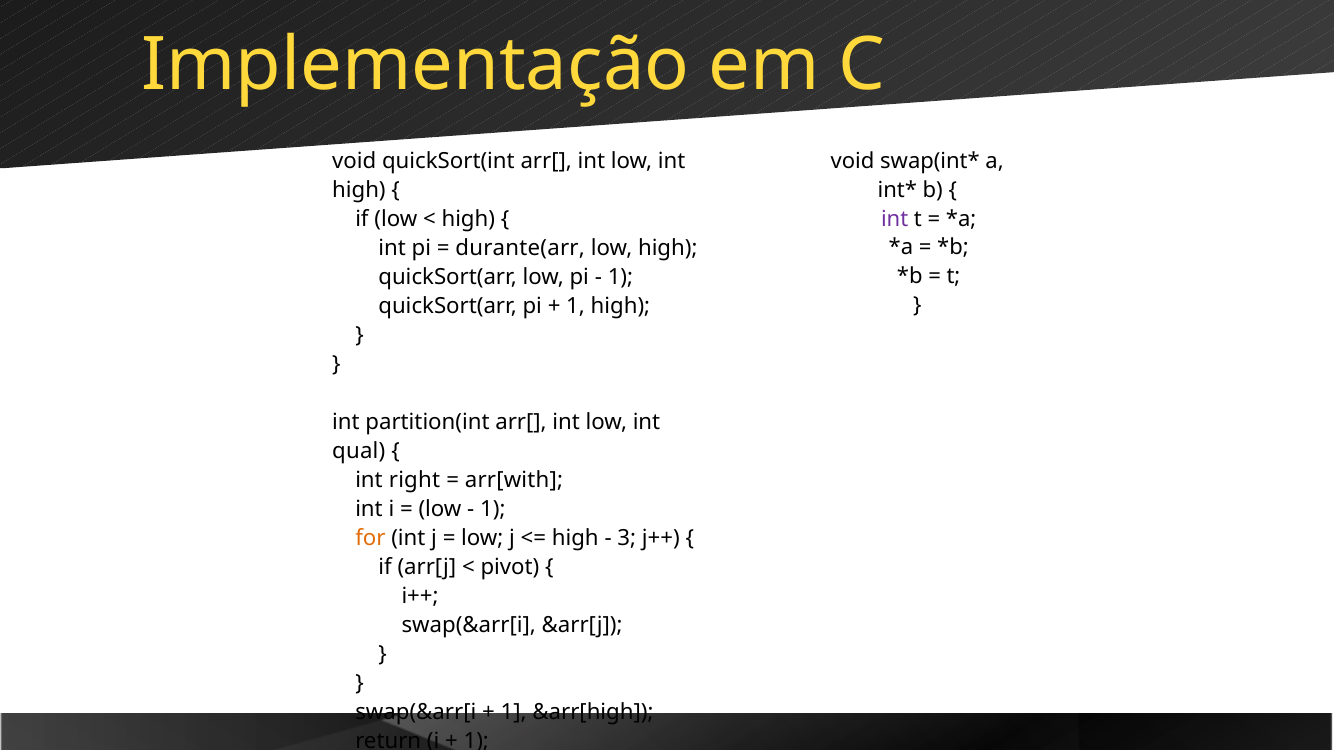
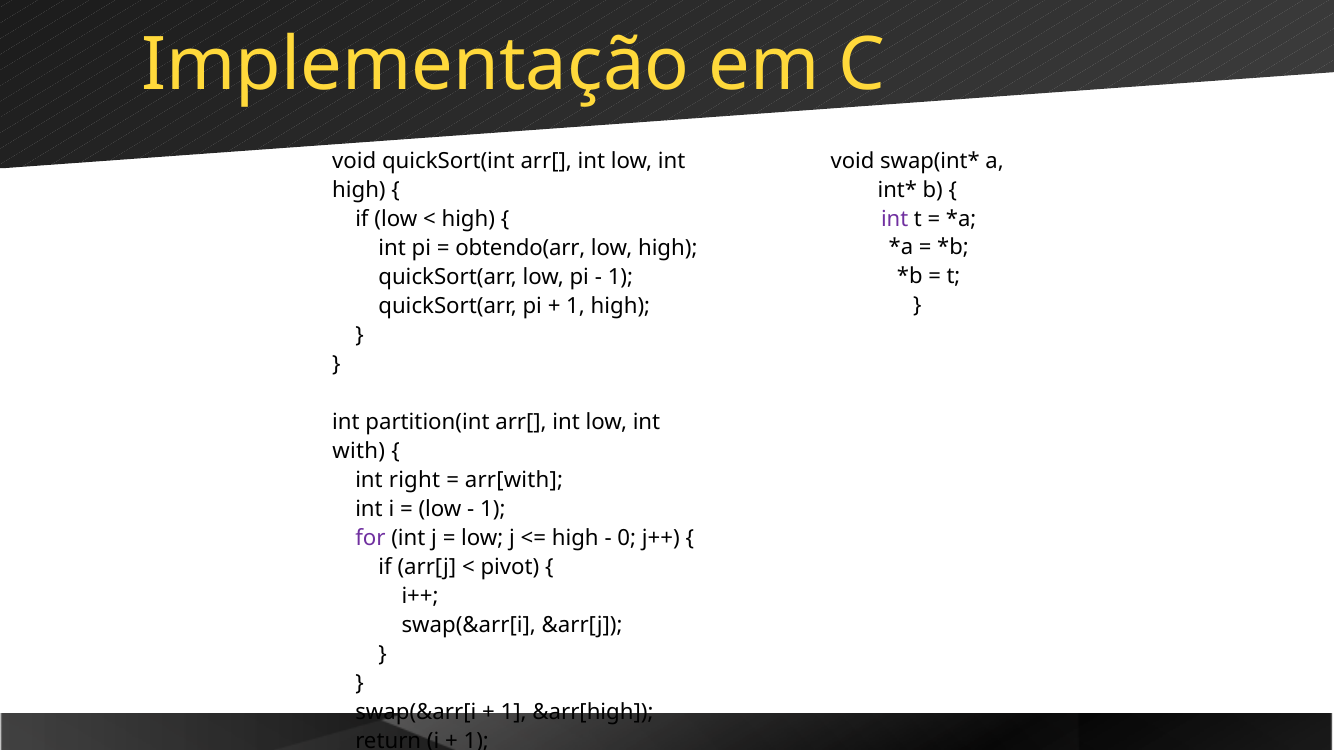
durante(arr: durante(arr -> obtendo(arr (520, 248)
qual: qual -> with (359, 451)
for colour: orange -> purple (370, 538)
3: 3 -> 0 (627, 538)
